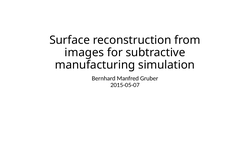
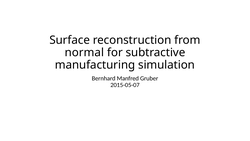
images: images -> normal (84, 52)
